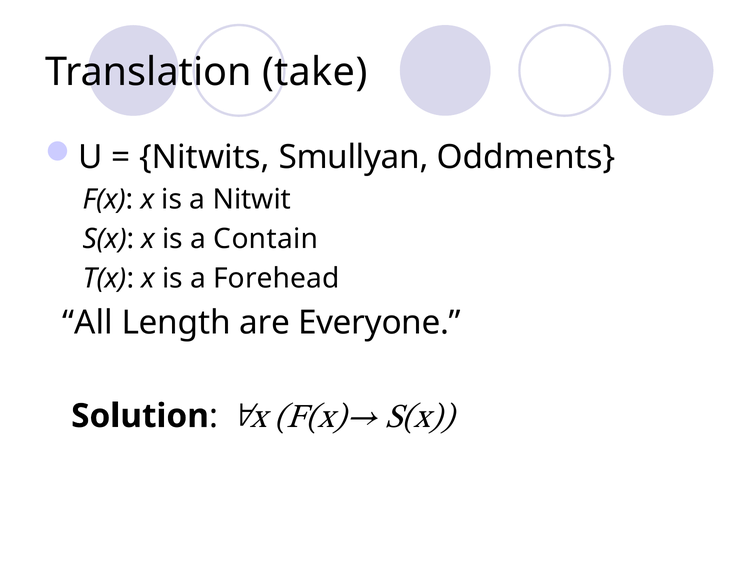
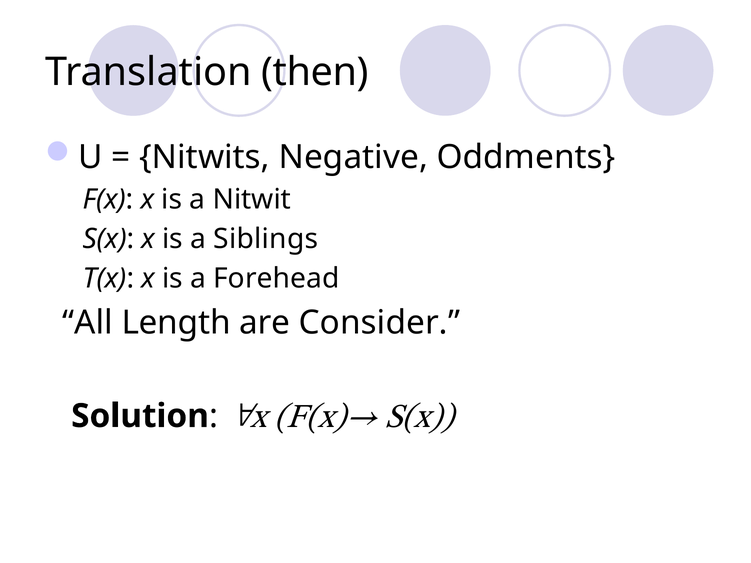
take: take -> then (315, 72)
Smullyan: Smullyan -> Negative (353, 158)
Contain: Contain -> Siblings (266, 239)
Everyone: Everyone -> Consider (379, 323)
